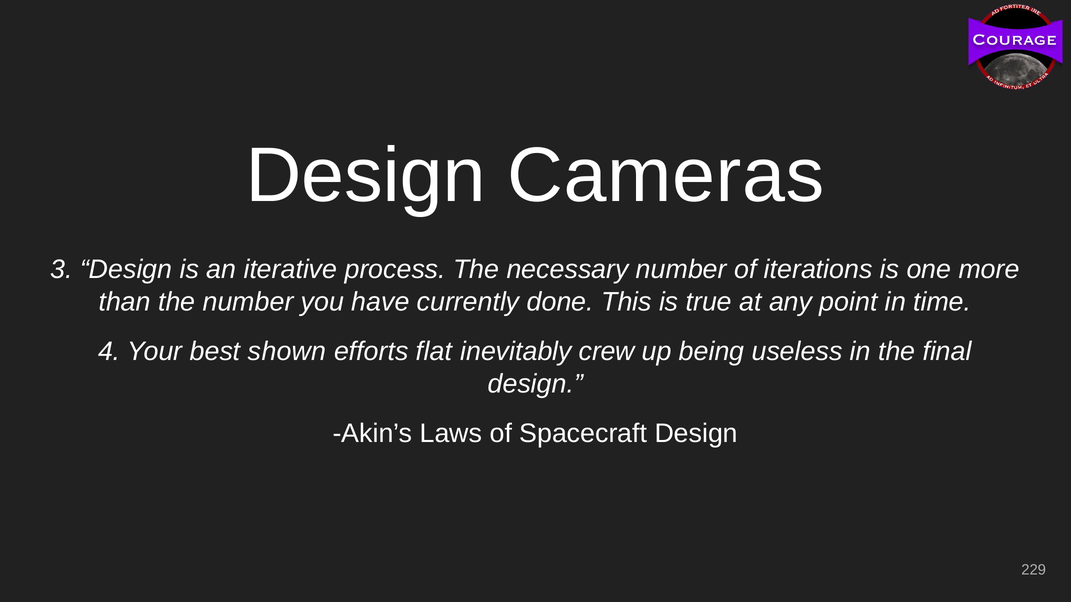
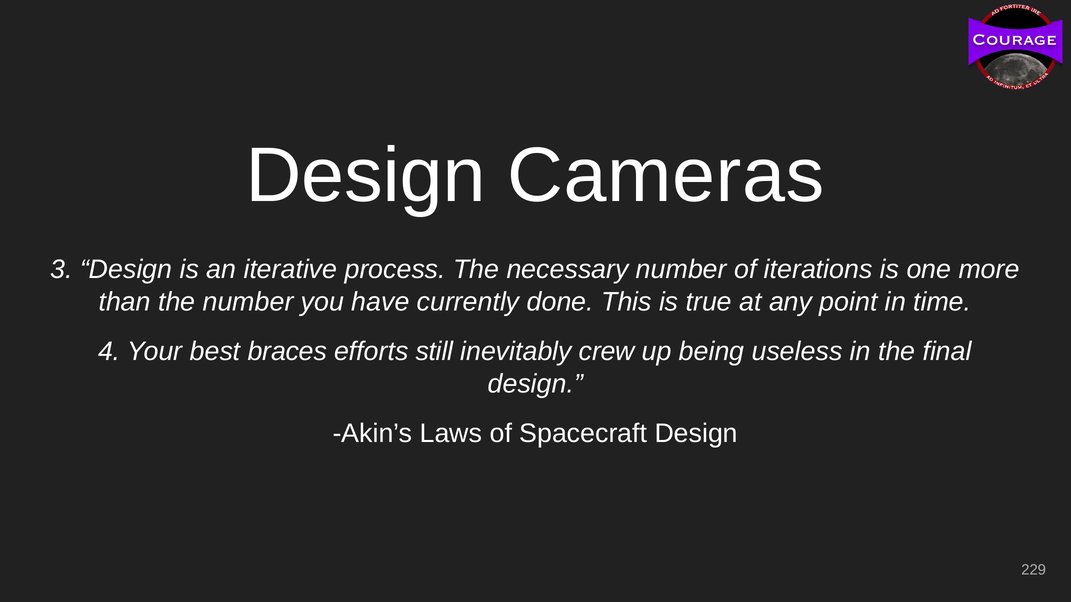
shown: shown -> braces (287, 352)
flat: flat -> still (434, 352)
